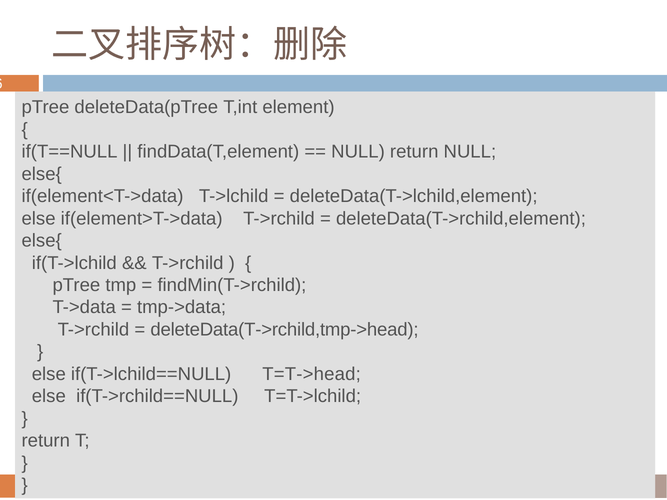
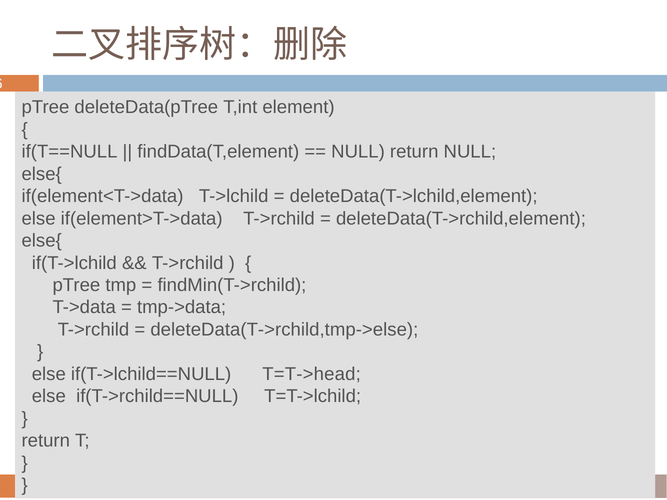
deleteData(T->rchild,tmp->head: deleteData(T->rchild,tmp->head -> deleteData(T->rchild,tmp->else (284, 330)
